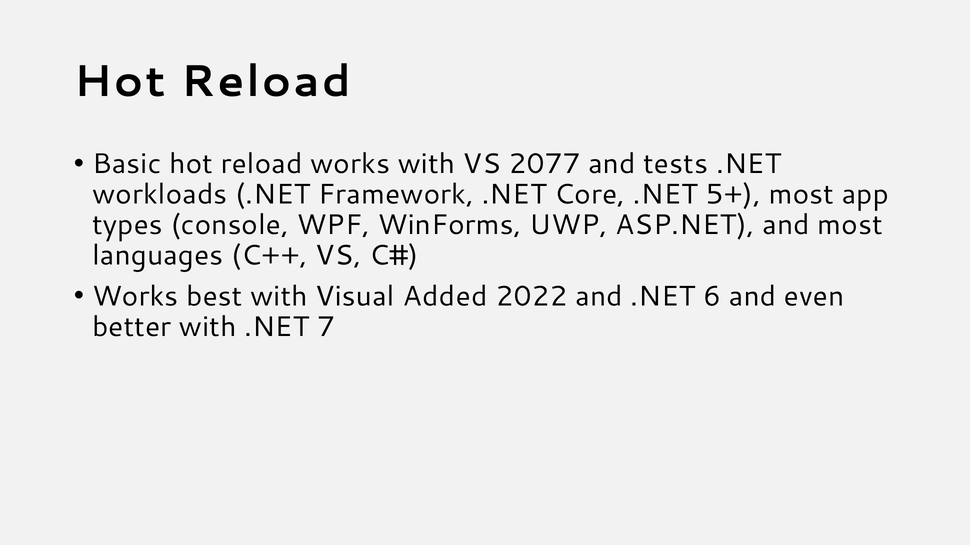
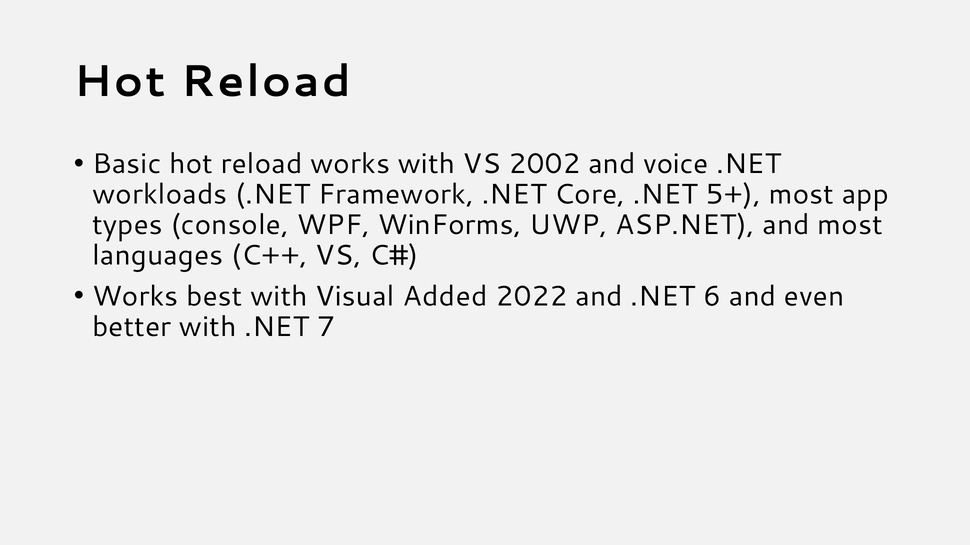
2077: 2077 -> 2002 (545, 164)
tests: tests -> voice (676, 164)
